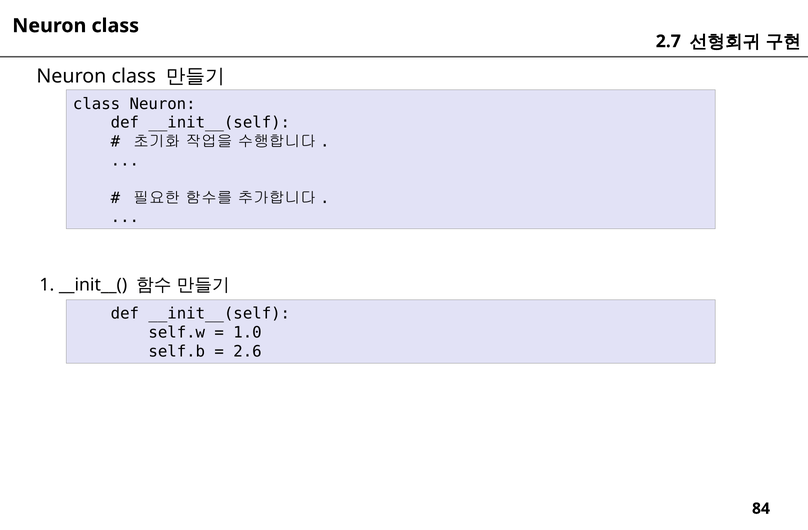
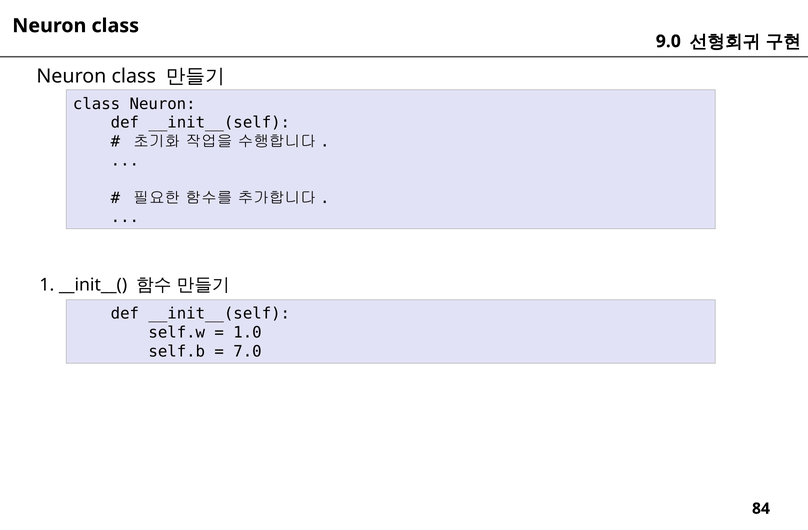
2.7: 2.7 -> 9.0 (668, 41)
2.6: 2.6 -> 7.0 (248, 352)
